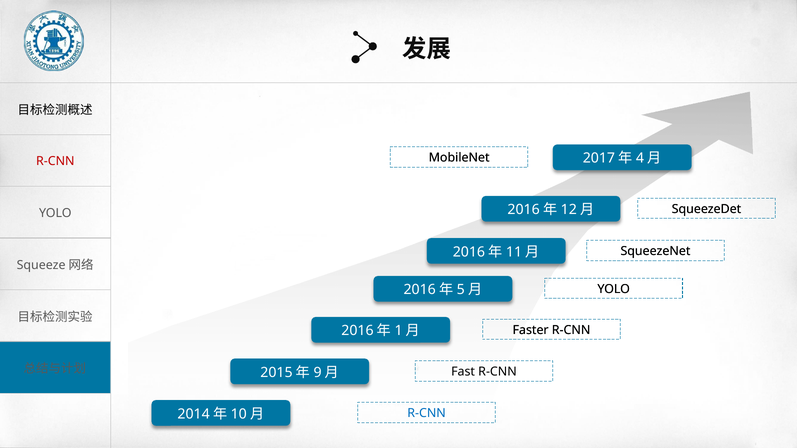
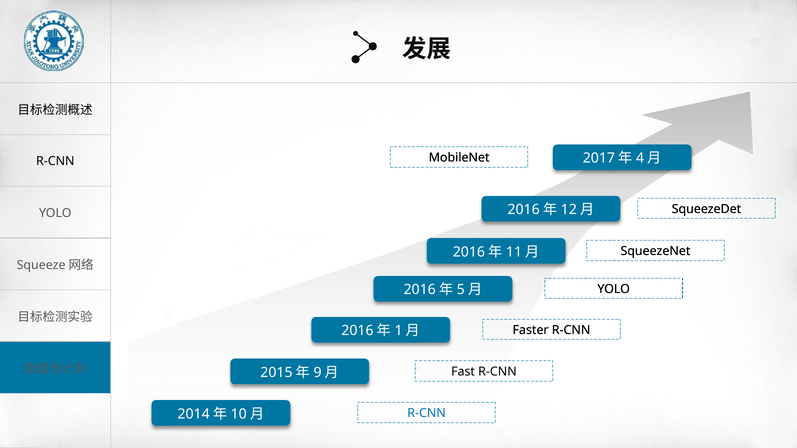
R-CNN colour: red -> black (55, 161)
